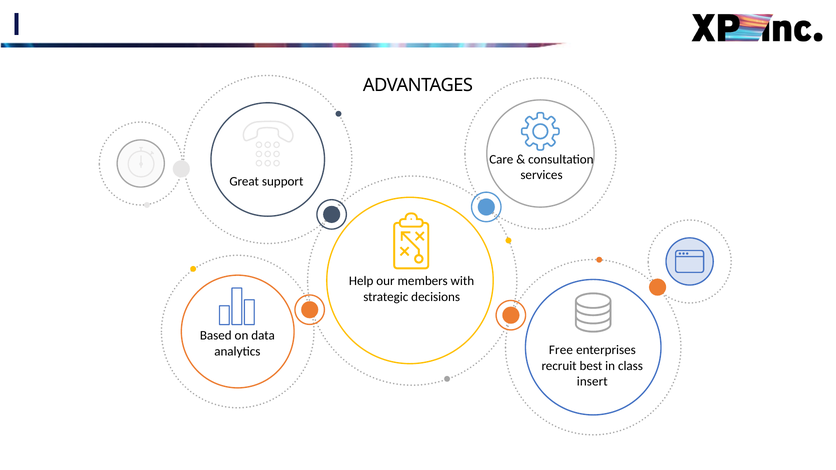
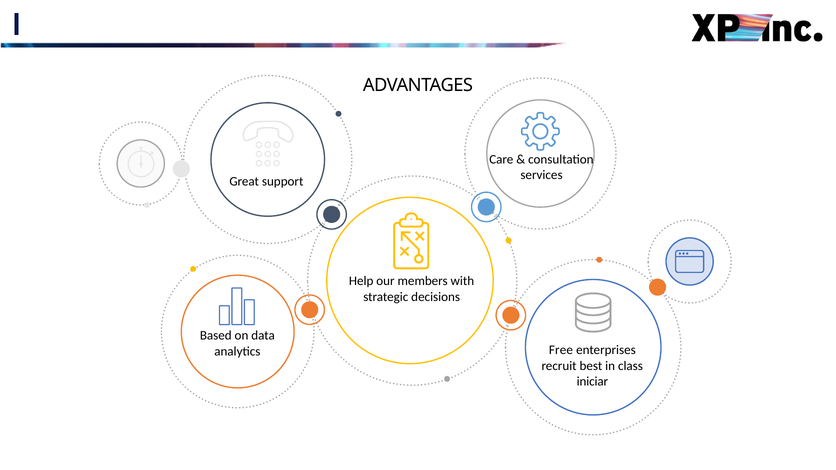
insert: insert -> iniciar (592, 382)
